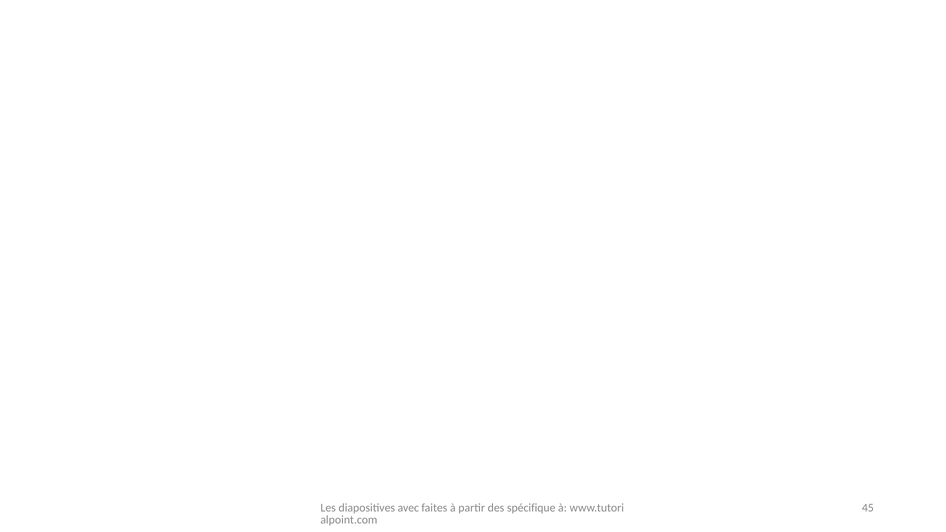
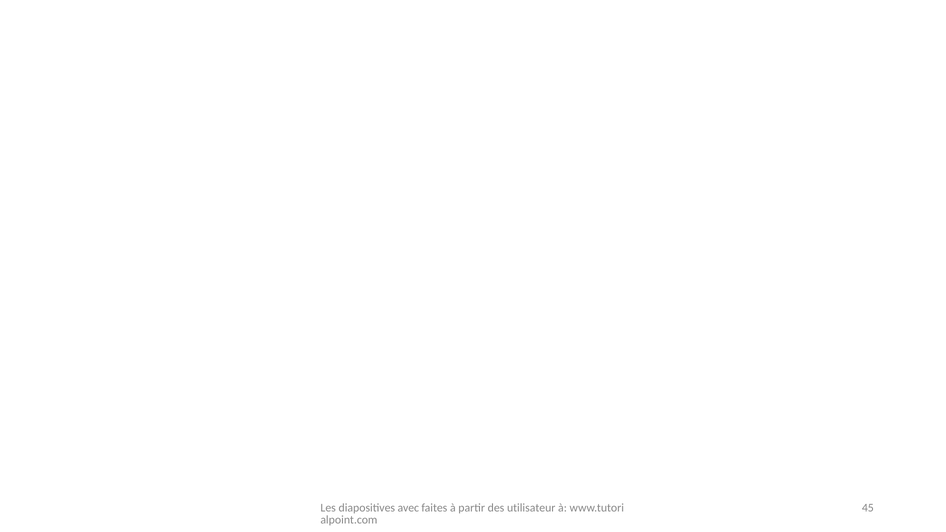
spécifique: spécifique -> utilisateur (531, 508)
